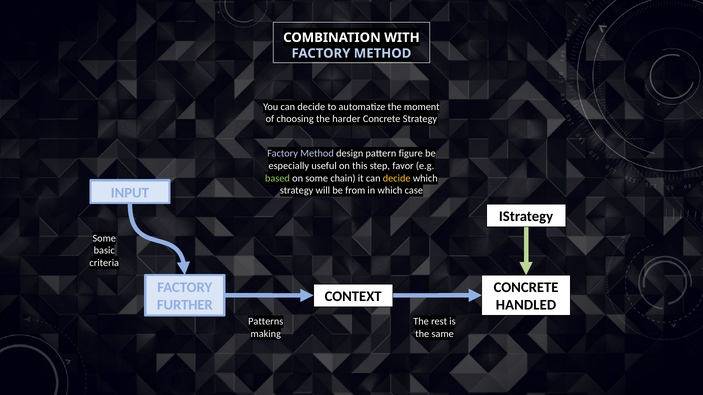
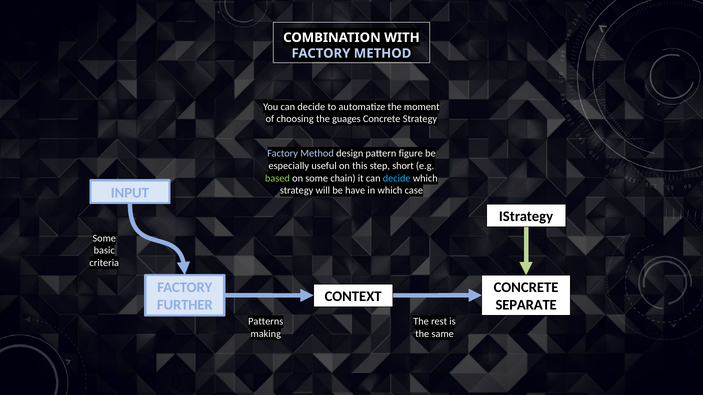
harder: harder -> guages (346, 119)
favor: favor -> short (403, 166)
decide colour: yellow -> light blue (397, 178)
from: from -> have (355, 191)
HANDLED: HANDLED -> SEPARATE (526, 305)
